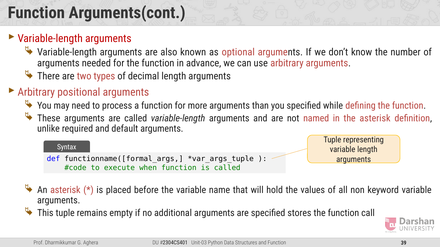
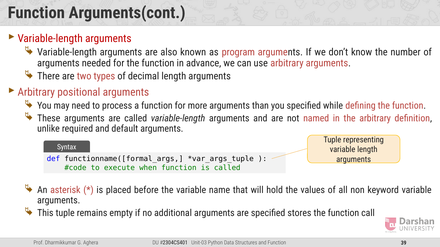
optional: optional -> program (238, 52)
the asterisk: asterisk -> arbitrary (375, 118)
